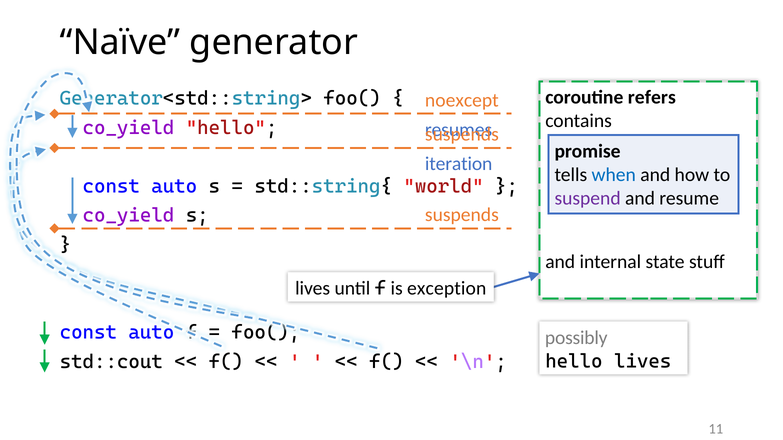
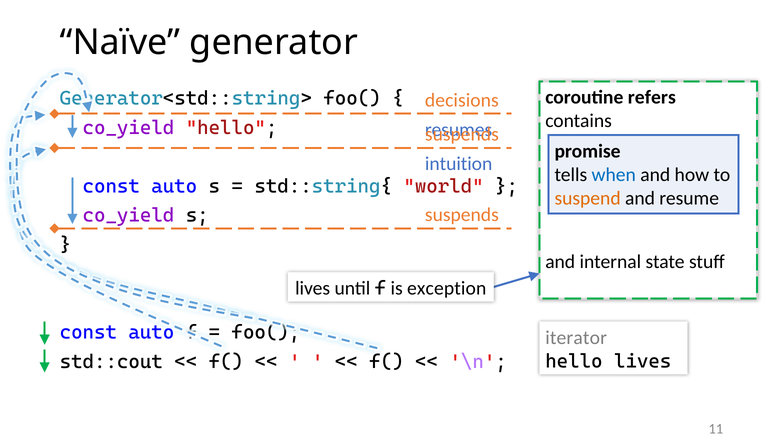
noexcept: noexcept -> decisions (462, 100)
iteration: iteration -> intuition (459, 164)
suspend colour: purple -> orange (588, 198)
possibly: possibly -> iterator (576, 338)
